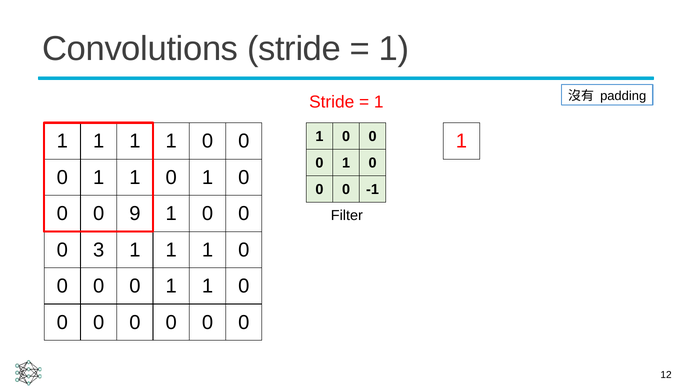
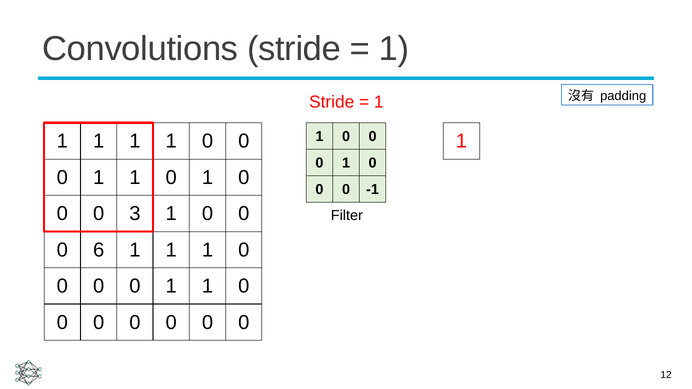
9: 9 -> 3 (135, 214)
3: 3 -> 6 (99, 250)
